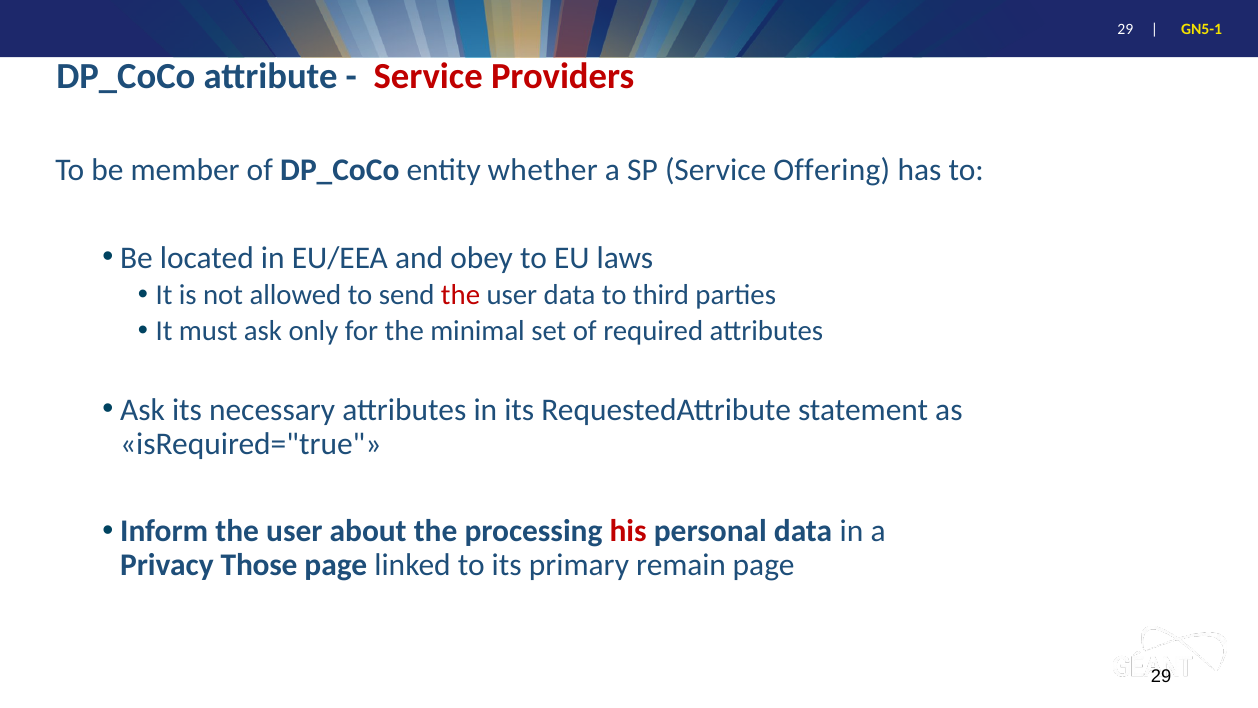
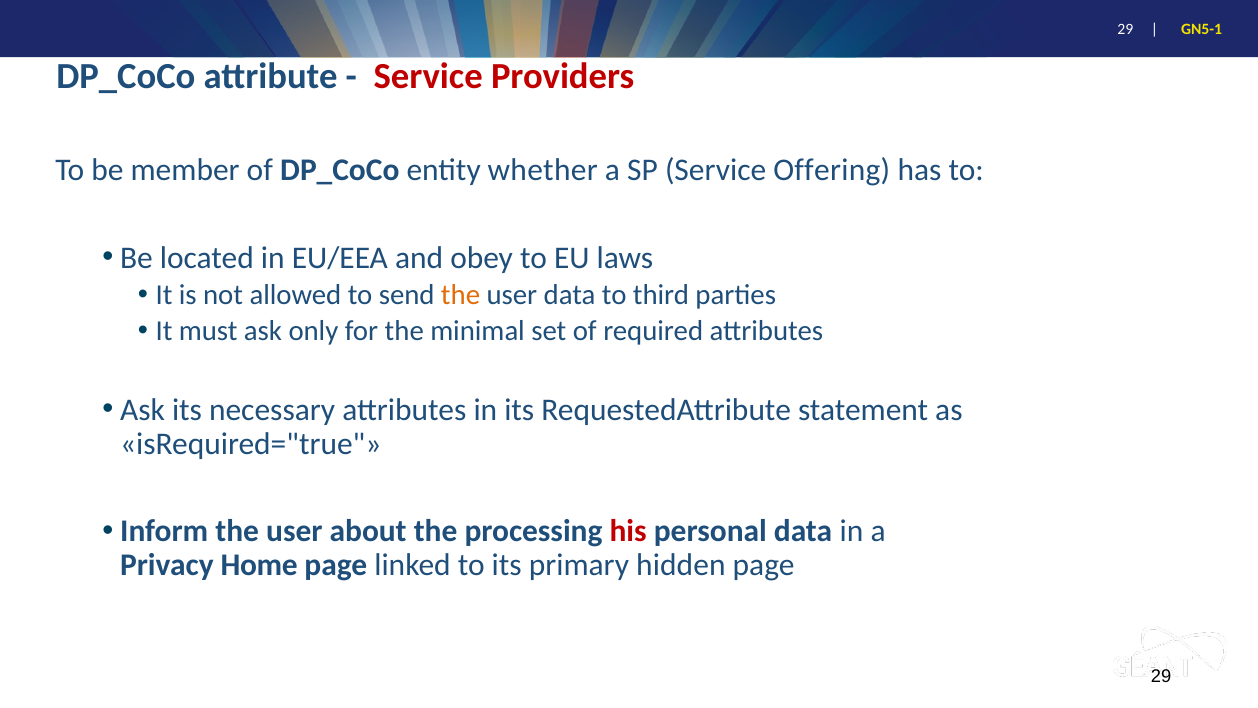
the colour: red -> orange (461, 295)
Those: Those -> Home (259, 565)
remain: remain -> hidden (681, 565)
